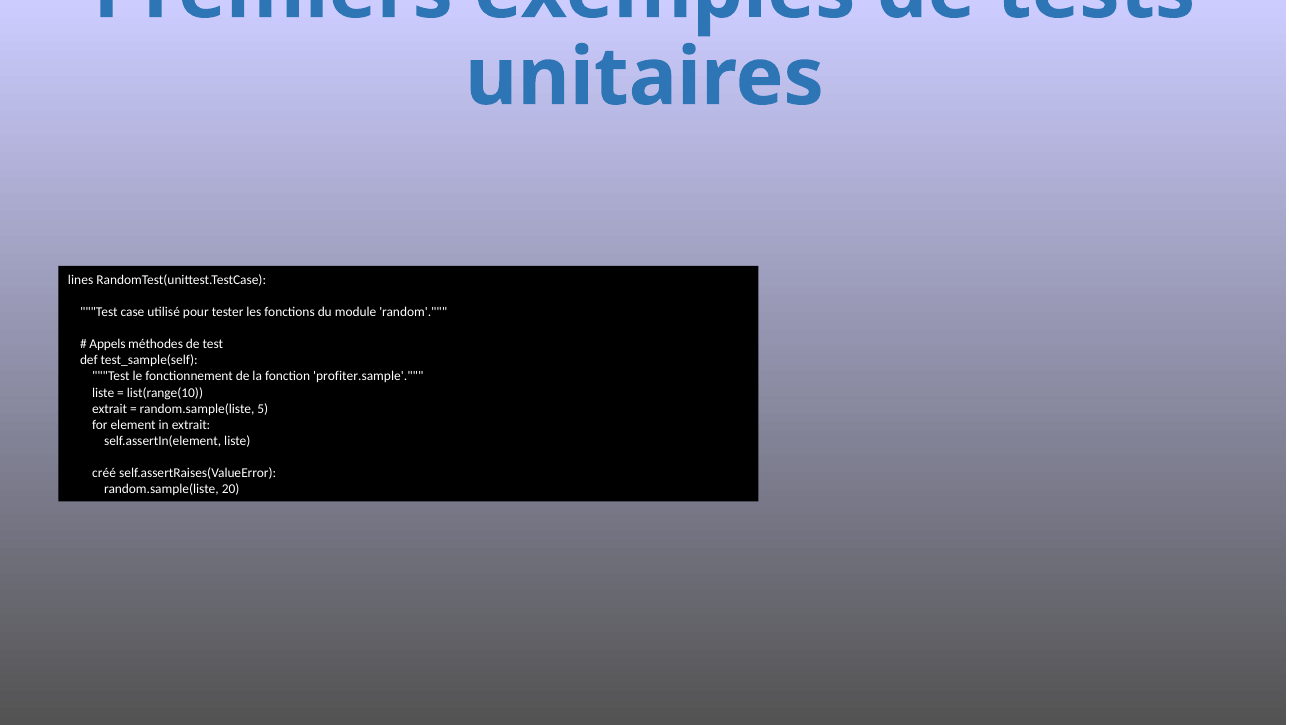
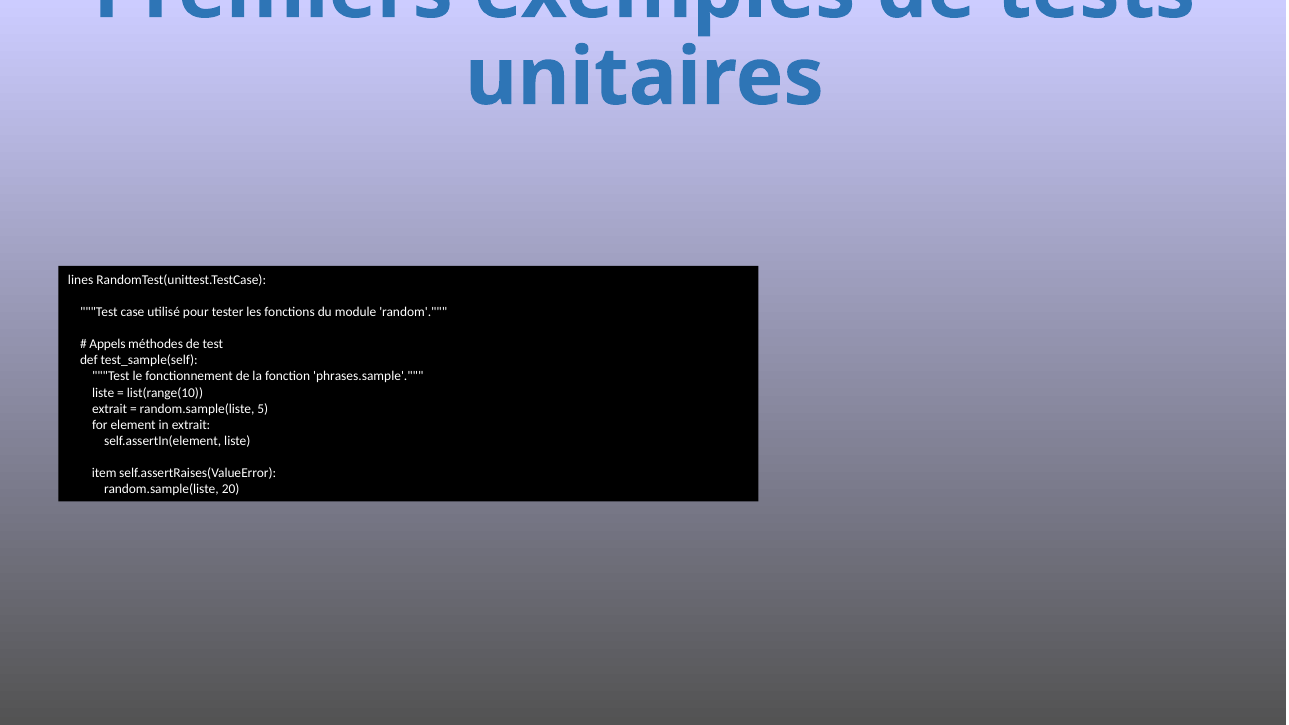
profiter.sample: profiter.sample -> phrases.sample (368, 377)
créé: créé -> item (104, 473)
